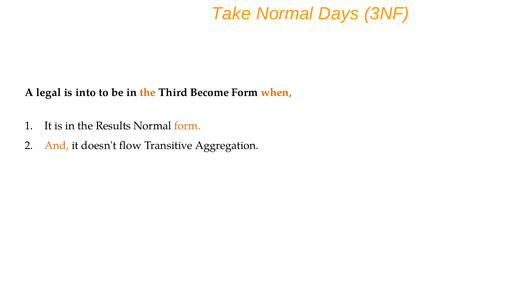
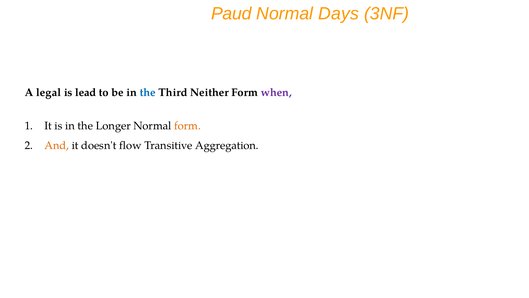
Take: Take -> Paud (231, 14)
into: into -> lead (86, 93)
the colour: orange -> blue (148, 93)
Become: Become -> Neither (209, 93)
when colour: orange -> purple (276, 93)
Results: Results -> Longer (113, 126)
